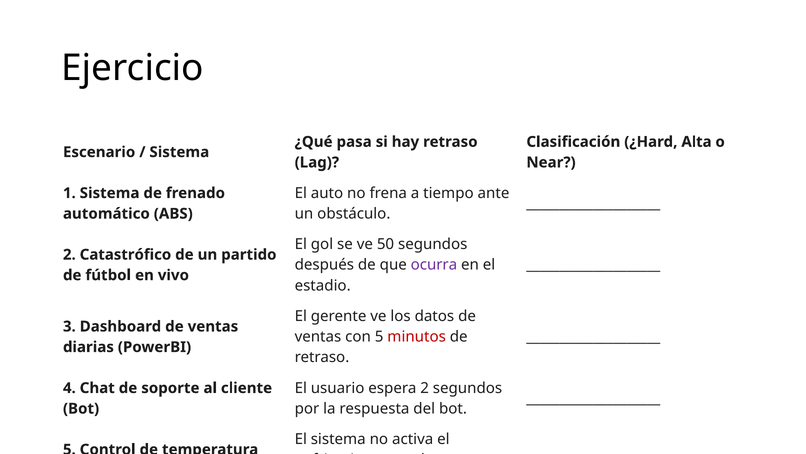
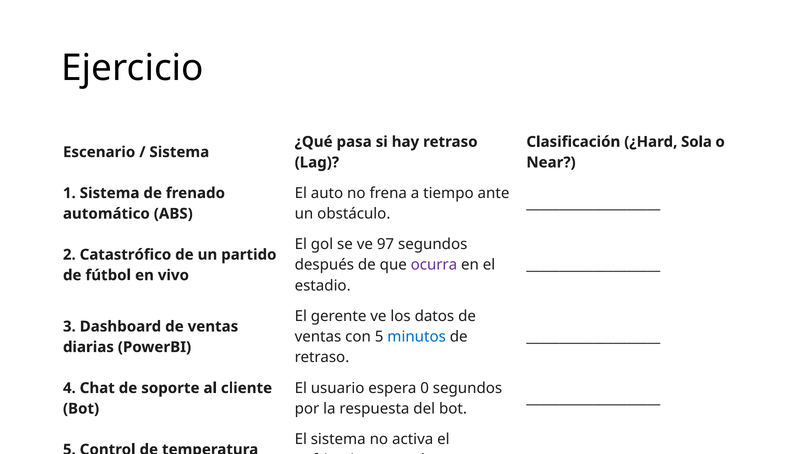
Alta: Alta -> Sola (696, 142)
50: 50 -> 97 (386, 244)
minutos colour: red -> blue (417, 336)
espera 2: 2 -> 0 (425, 388)
